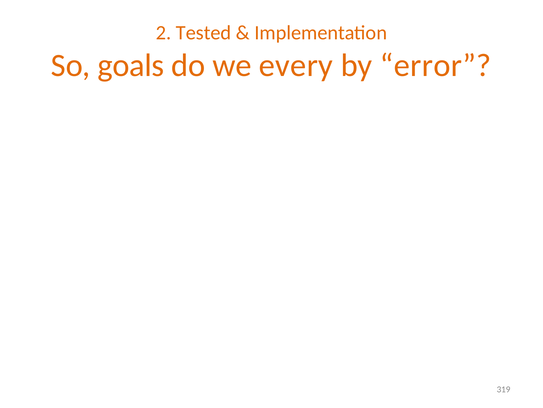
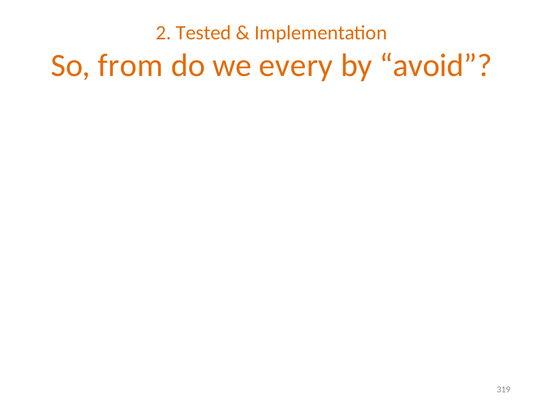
goals: goals -> from (131, 65)
error: error -> avoid (436, 65)
